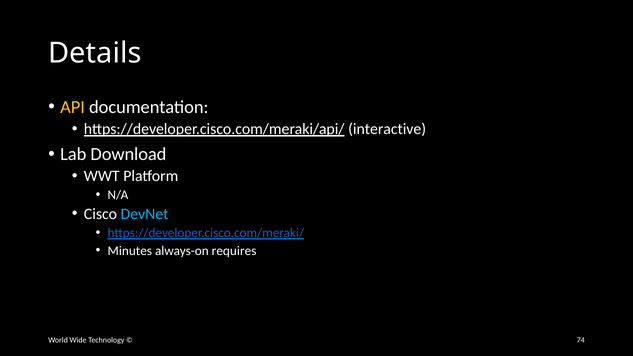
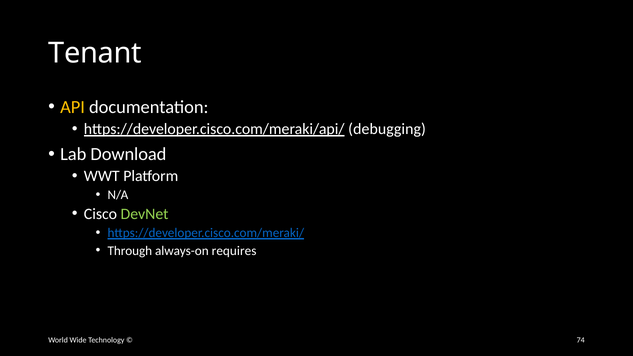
Details: Details -> Tenant (95, 53)
interactive: interactive -> debugging (387, 129)
DevNet colour: light blue -> light green (145, 214)
Minutes: Minutes -> Through (130, 251)
